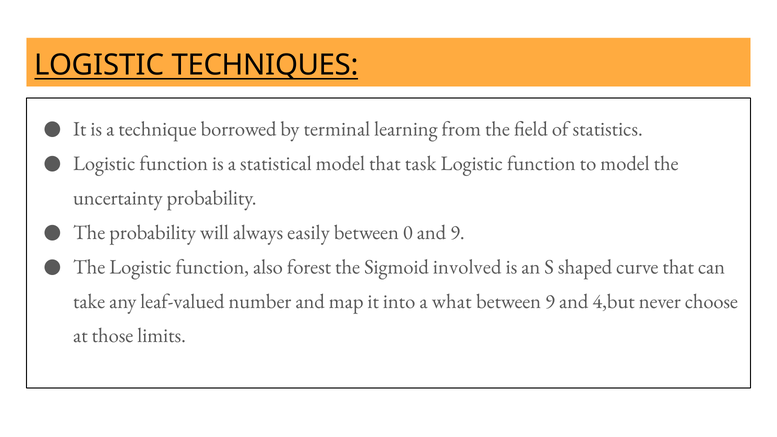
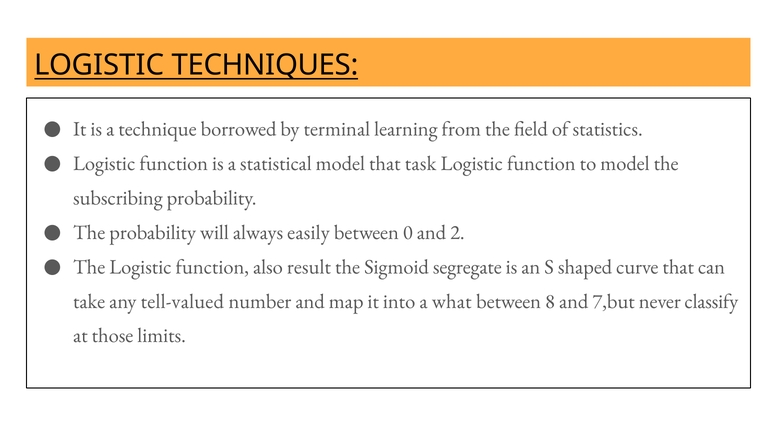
uncertainty: uncertainty -> subscribing (118, 198)
and 9: 9 -> 2 (457, 232)
forest: forest -> result (309, 267)
involved: involved -> segregate (467, 267)
leaf-valued: leaf-valued -> tell-valued (182, 301)
between 9: 9 -> 8 (550, 301)
4,but: 4,but -> 7,but (614, 301)
choose: choose -> classify (711, 301)
